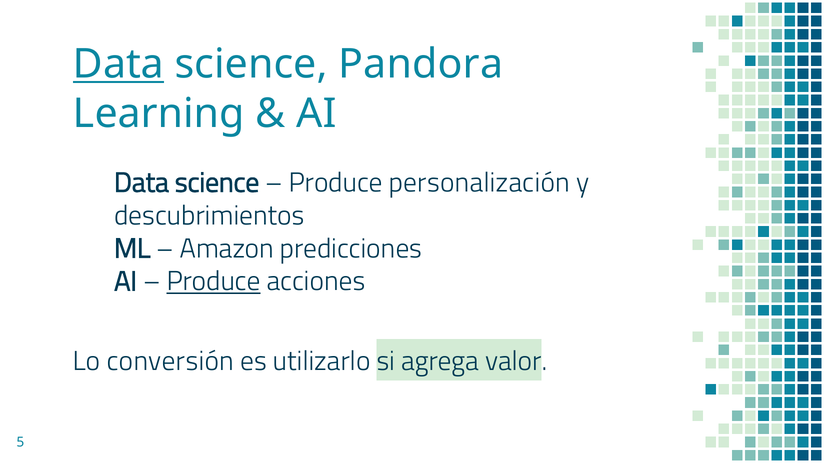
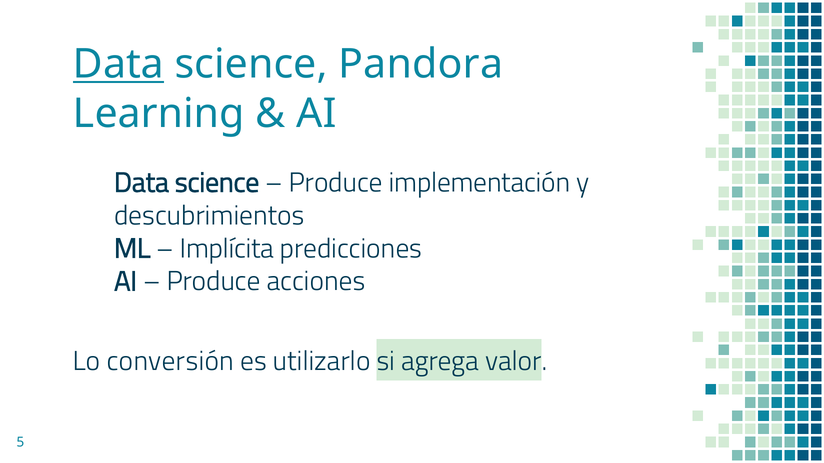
personalización: personalización -> implementación (480, 183)
Amazon: Amazon -> Implícita (227, 249)
Produce underline: present -> none (214, 282)
